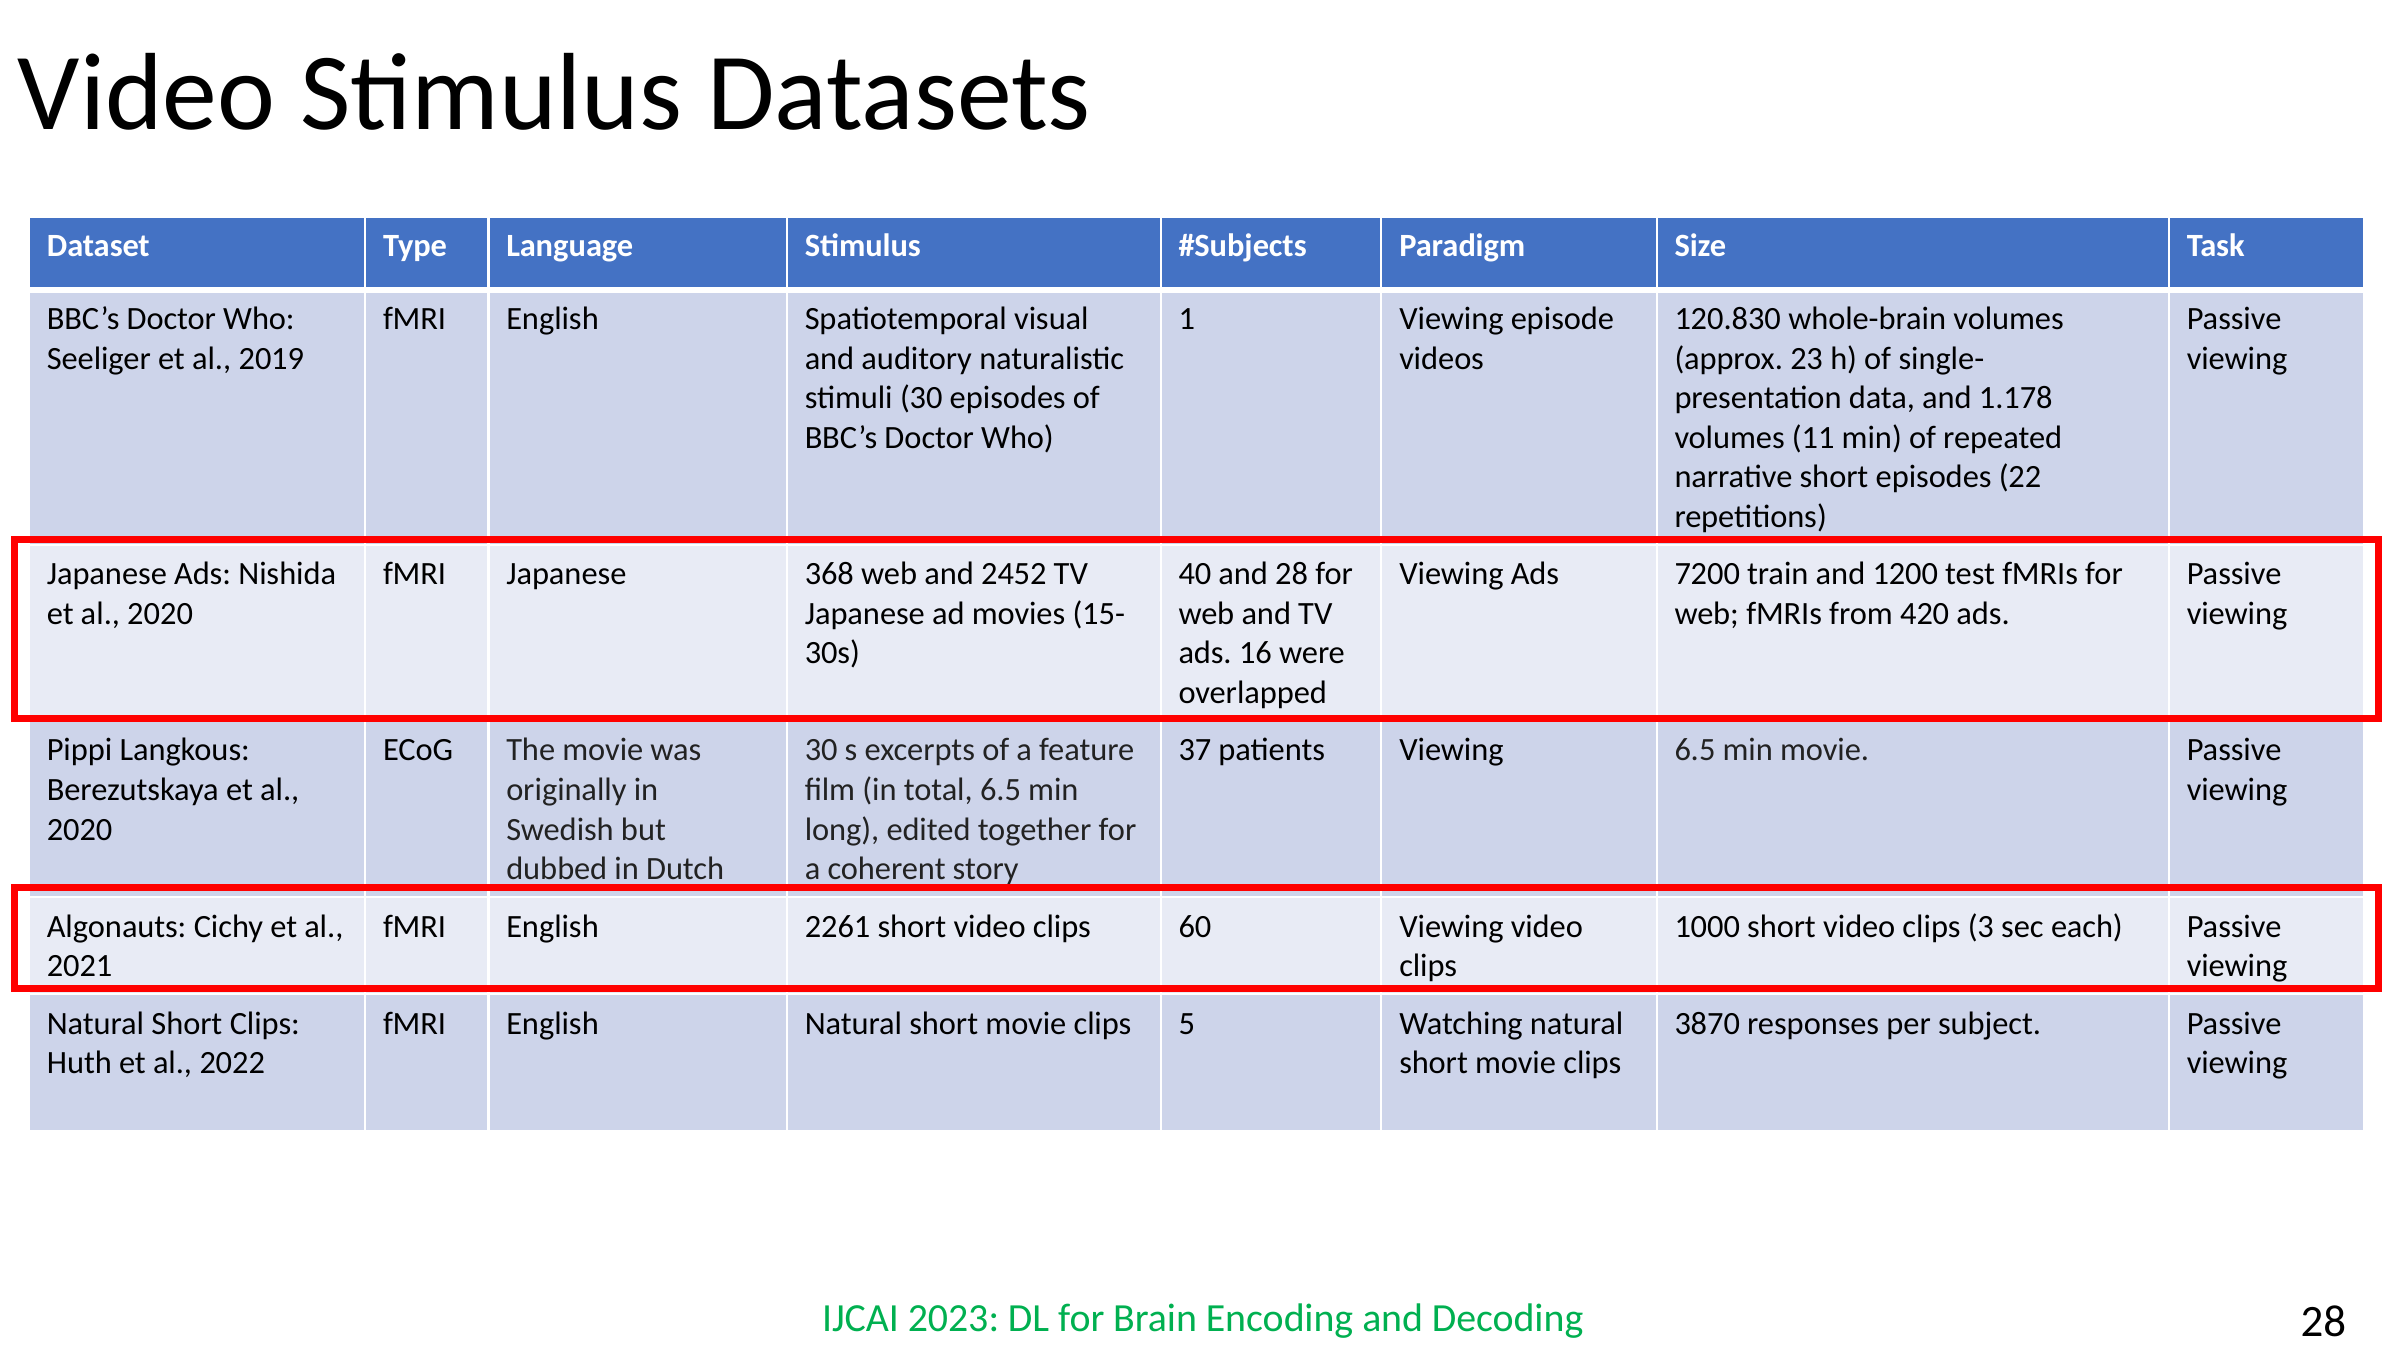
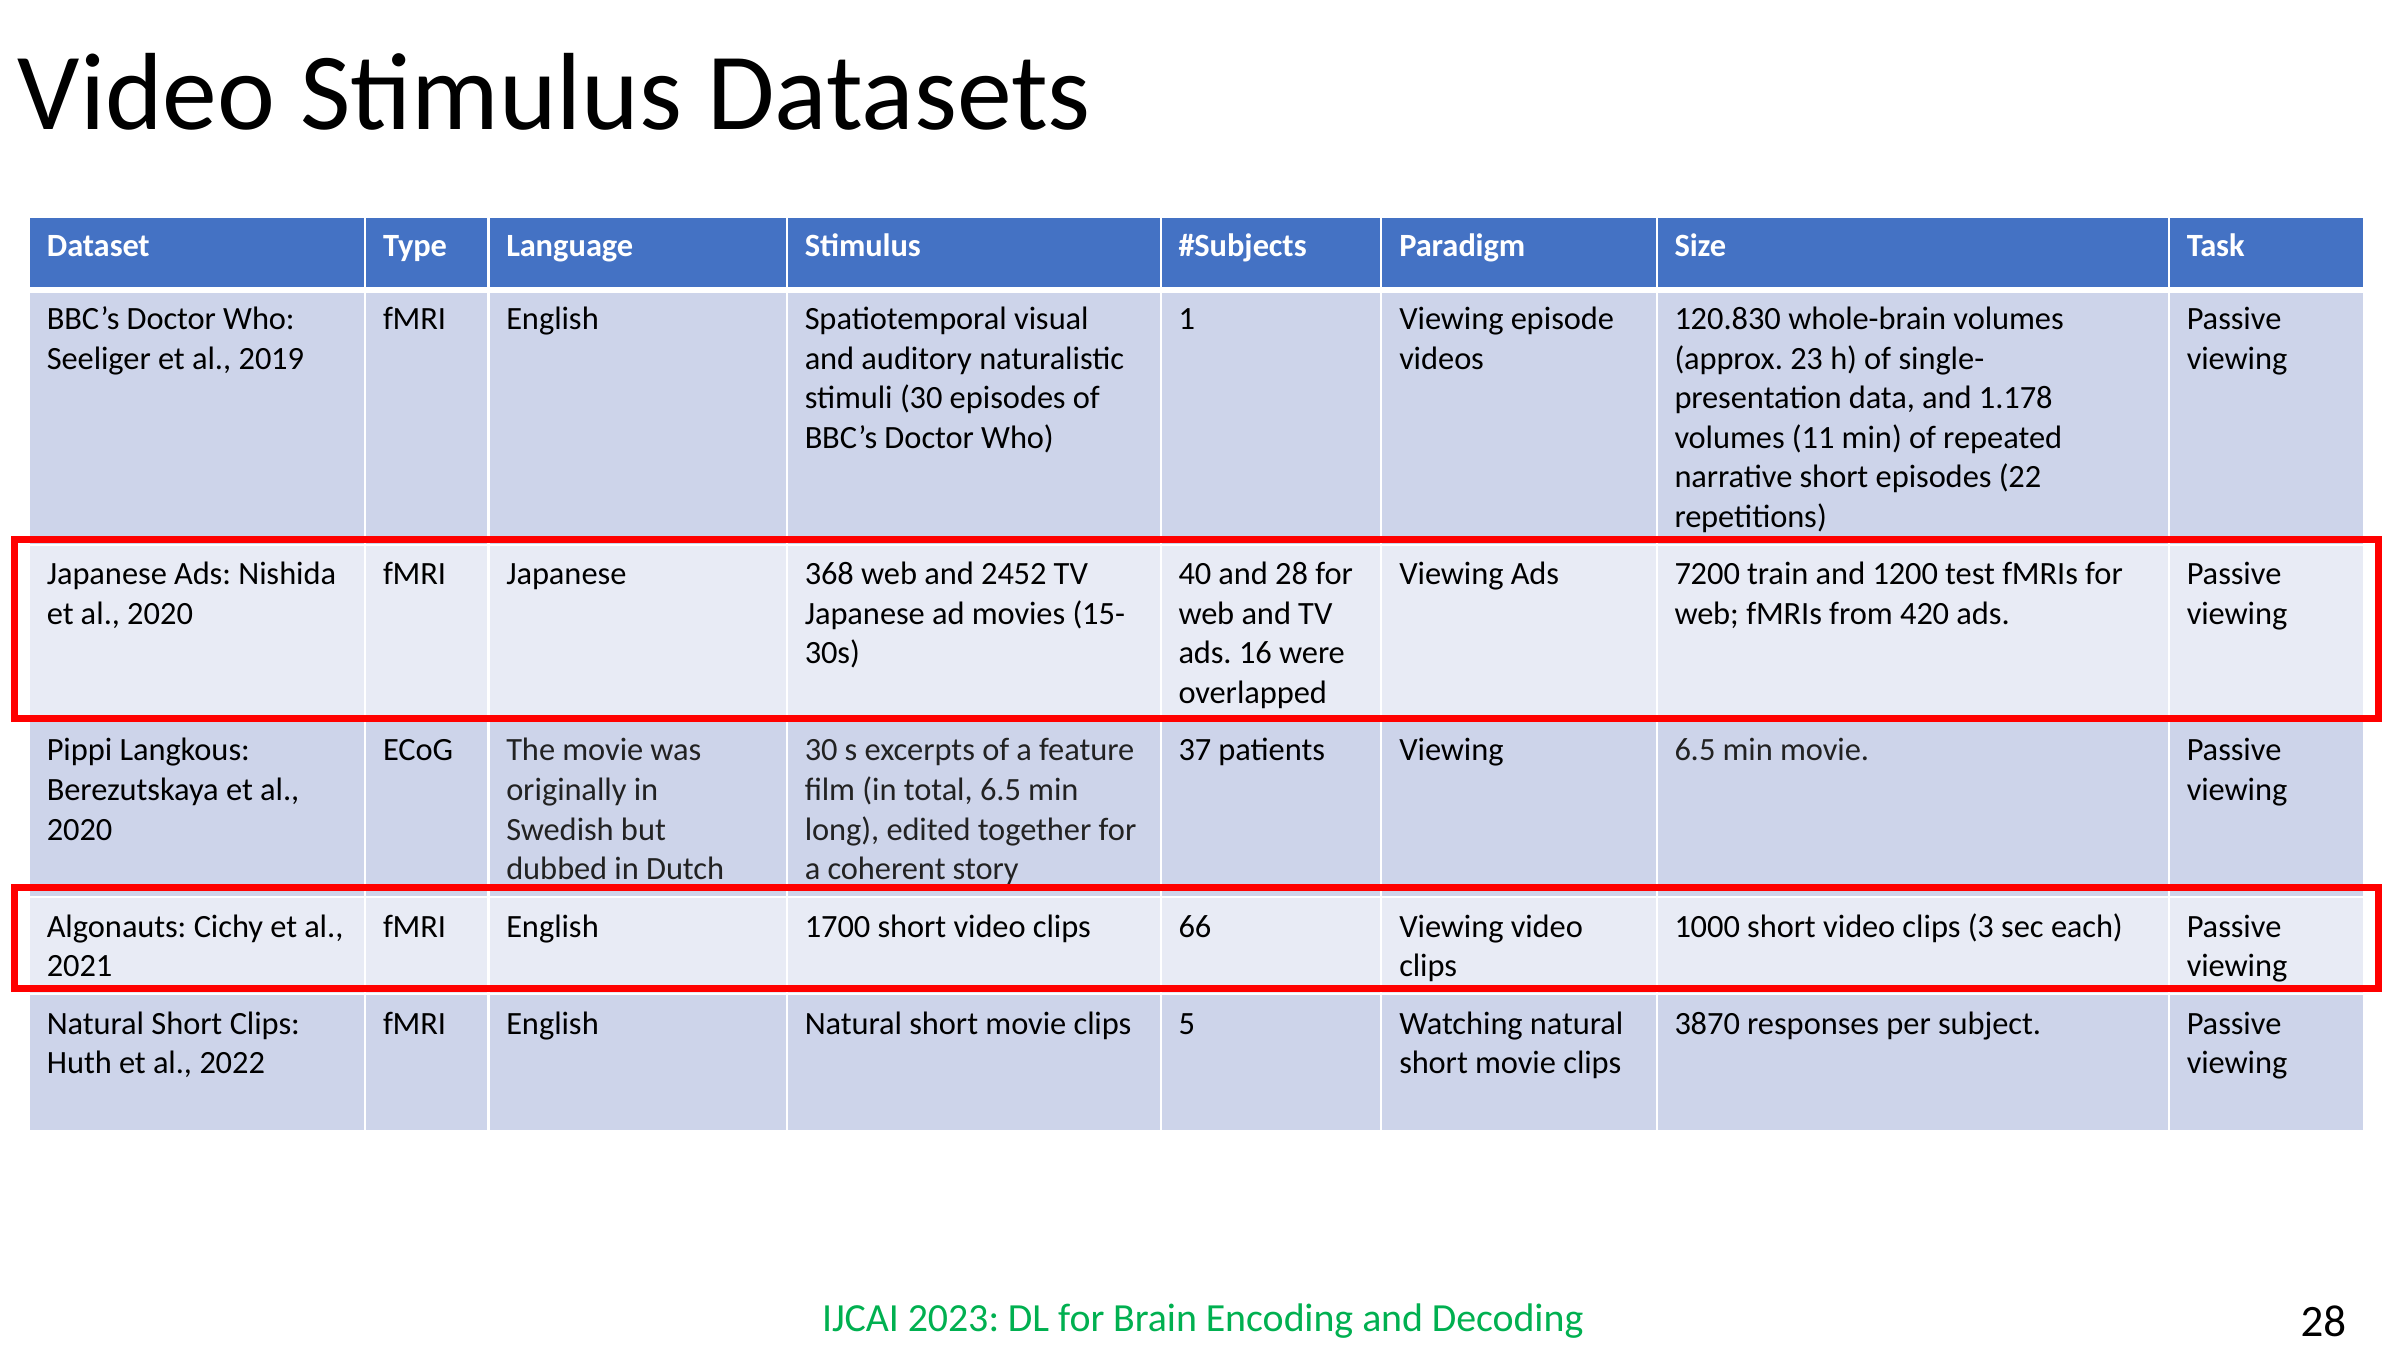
2261: 2261 -> 1700 (838, 926)
60: 60 -> 66 (1195, 926)
